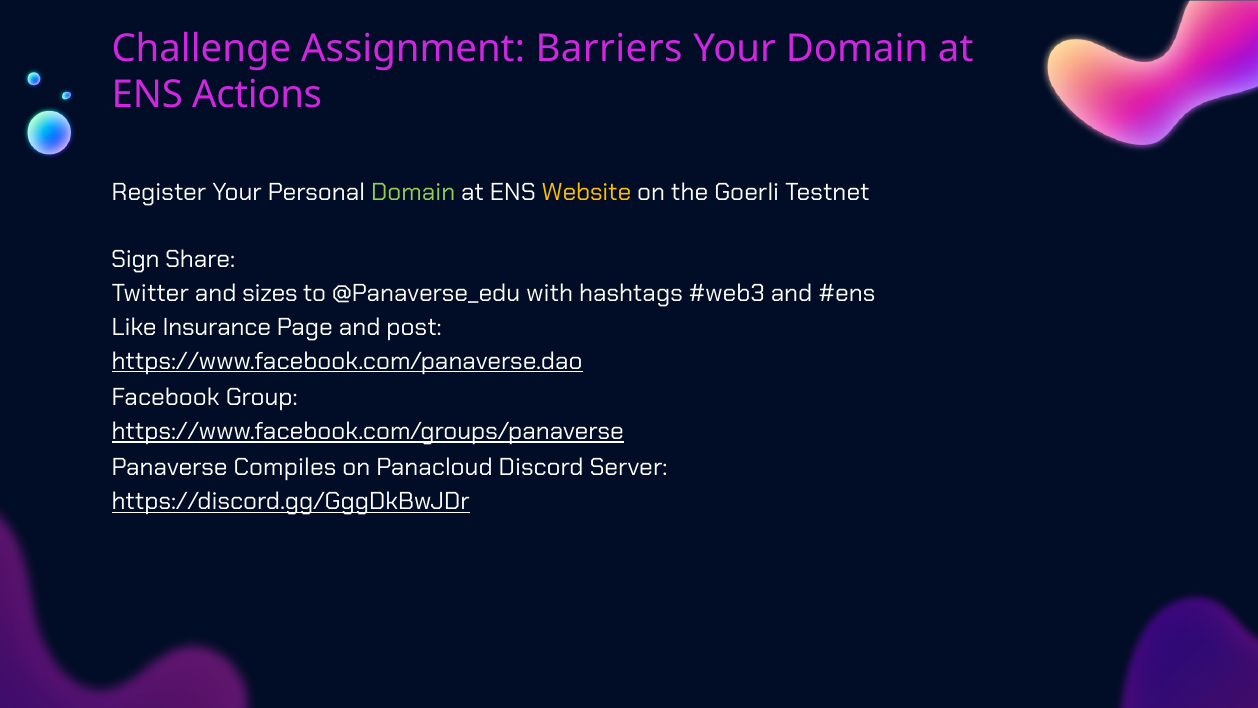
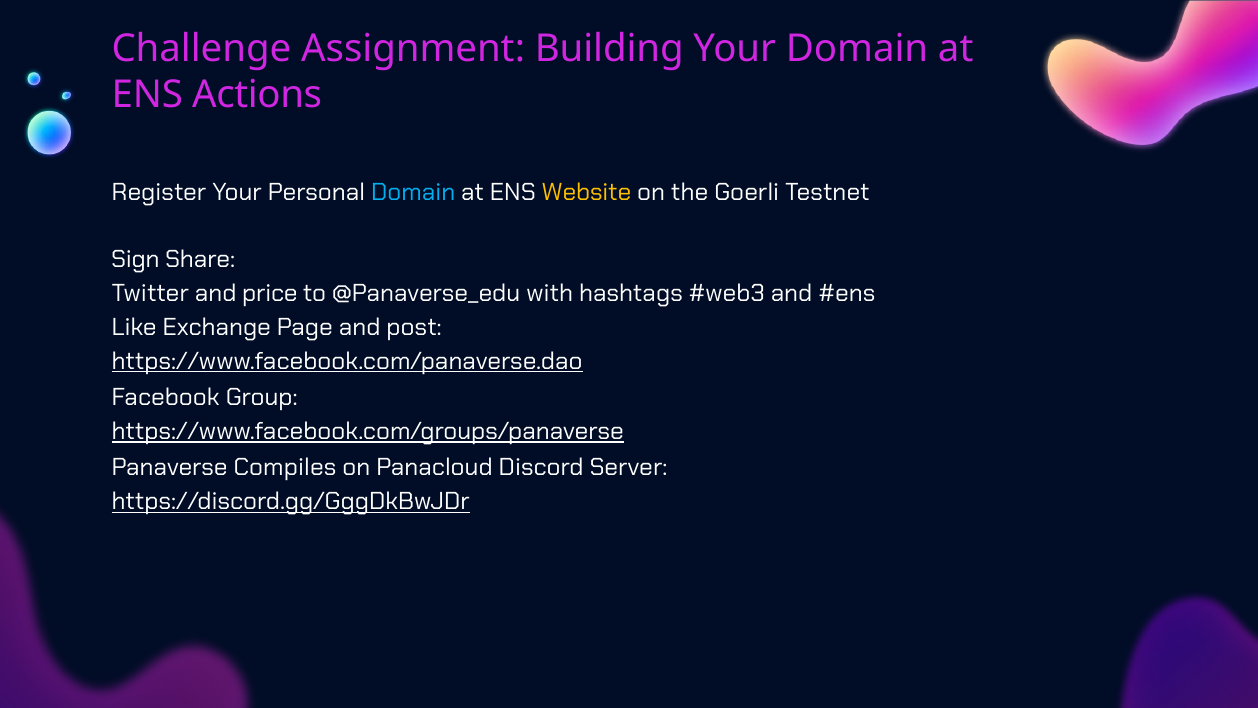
Barriers: Barriers -> Building (609, 49)
Domain colour: light green -> light blue (413, 192)
sizes: sizes -> price (270, 293)
Insurance: Insurance -> Exchange (217, 327)
